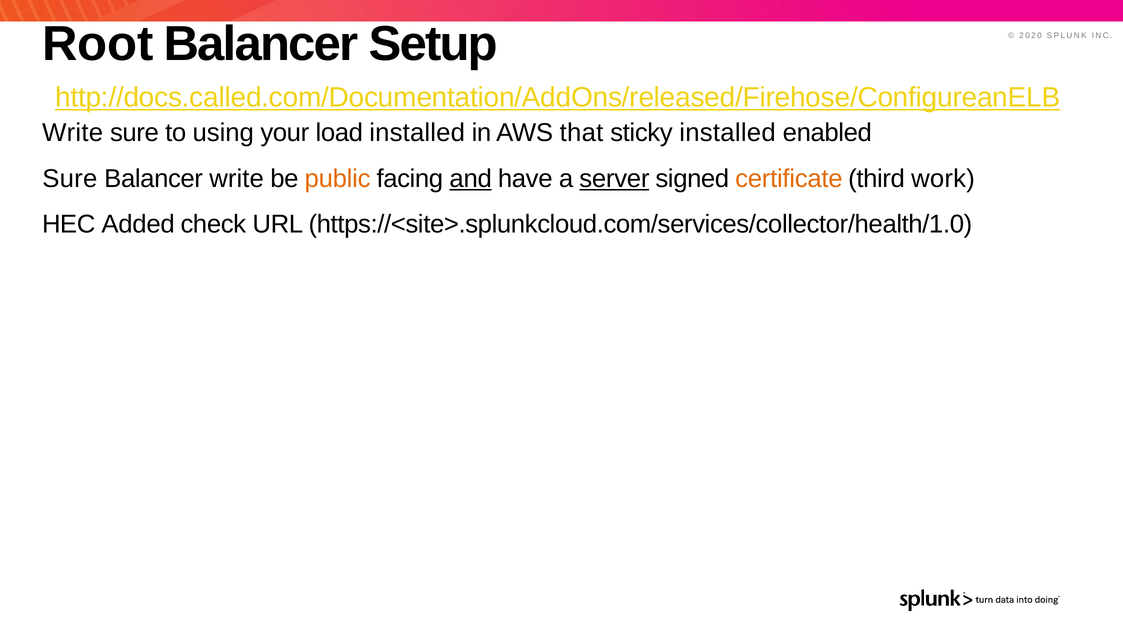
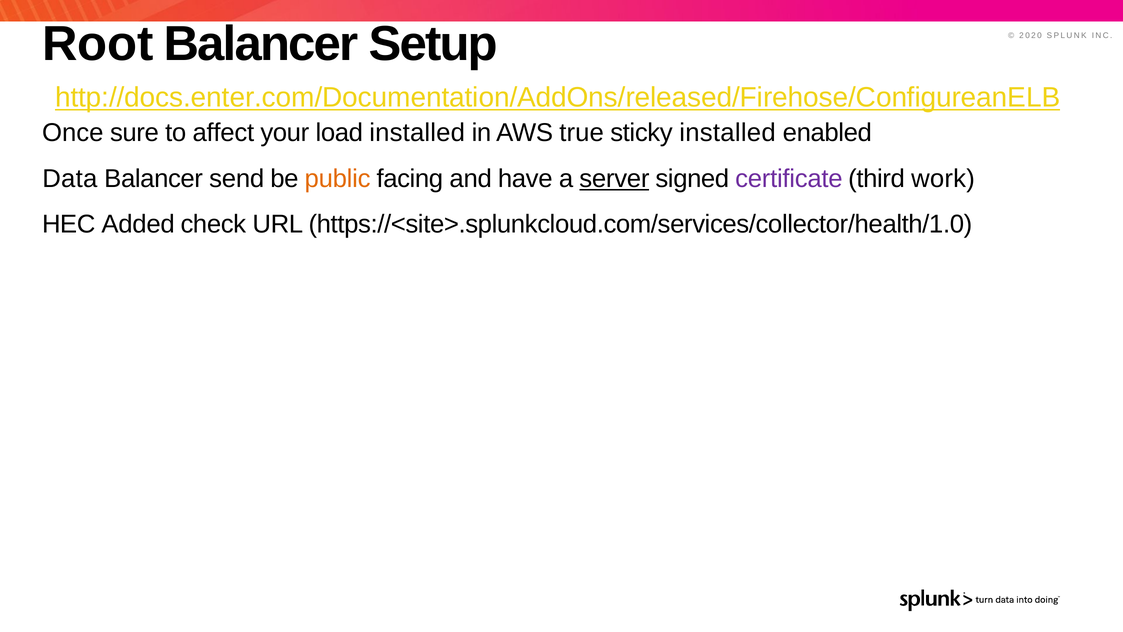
http://docs.called.com/Documentation/AddOns/released/Firehose/ConfigureanELB: http://docs.called.com/Documentation/AddOns/released/Firehose/ConfigureanELB -> http://docs.enter.com/Documentation/AddOns/released/Firehose/ConfigureanELB (558, 97)
Write: Write -> Once (73, 133)
using: using -> affect (223, 133)
that: that -> true (582, 133)
Sure: Sure -> Data (70, 179)
Balancer write: write -> send (237, 179)
and underline: present -> none (471, 179)
certificate colour: orange -> purple (789, 179)
